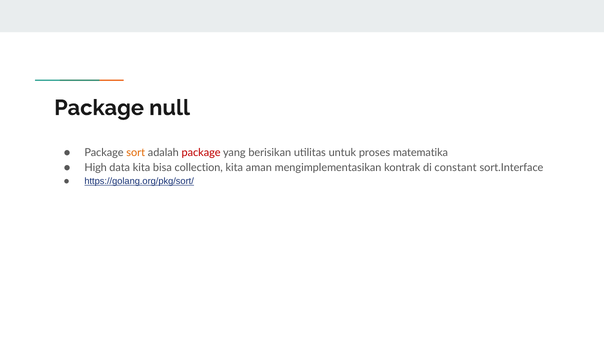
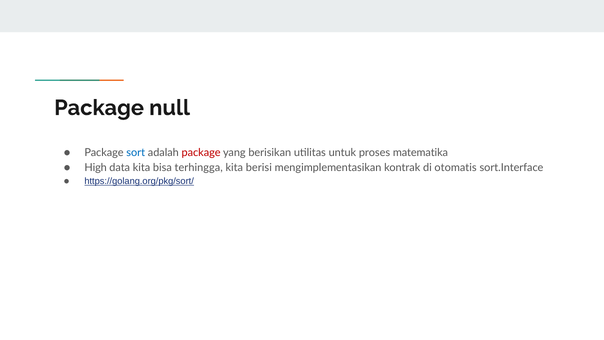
sort colour: orange -> blue (136, 153)
collection: collection -> terhingga (199, 168)
aman: aman -> berisi (259, 168)
constant: constant -> otomatis (456, 168)
